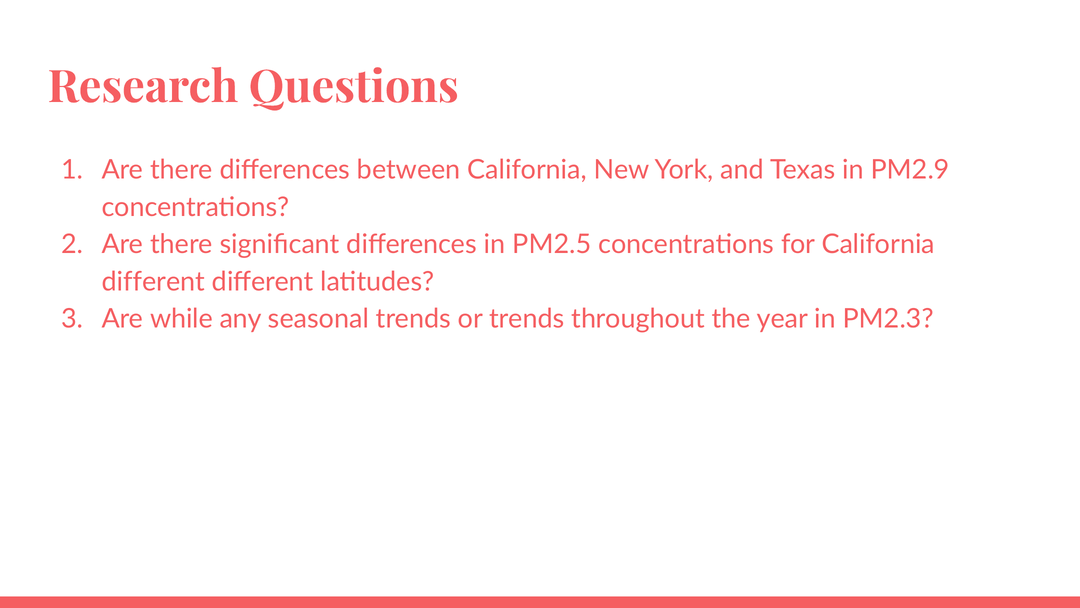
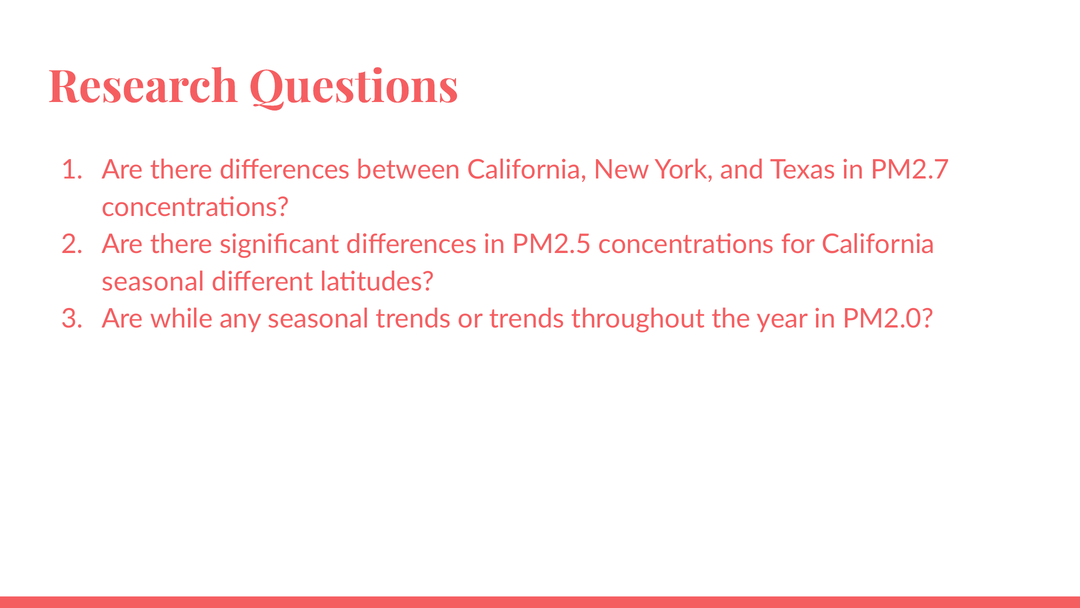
PM2.9: PM2.9 -> PM2.7 (910, 170)
different: different -> seasonal (153, 282)
PM2.3: PM2.3 -> PM2.0 (888, 319)
